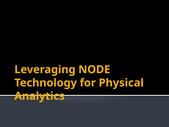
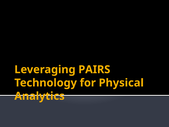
NODE: NODE -> PAIRS (94, 69)
